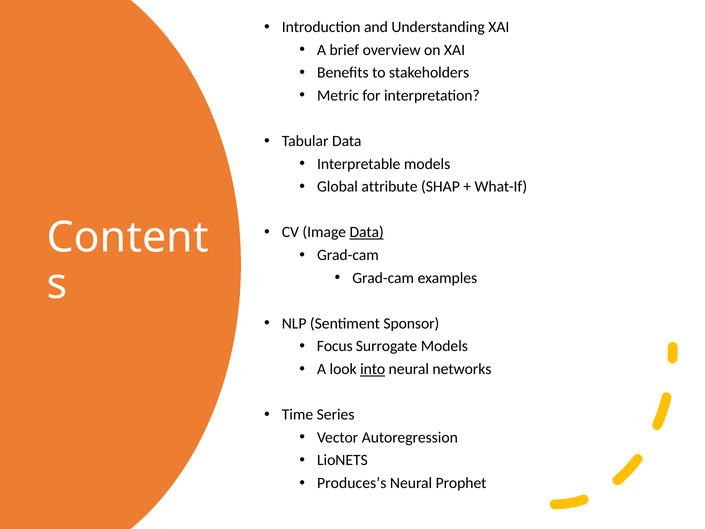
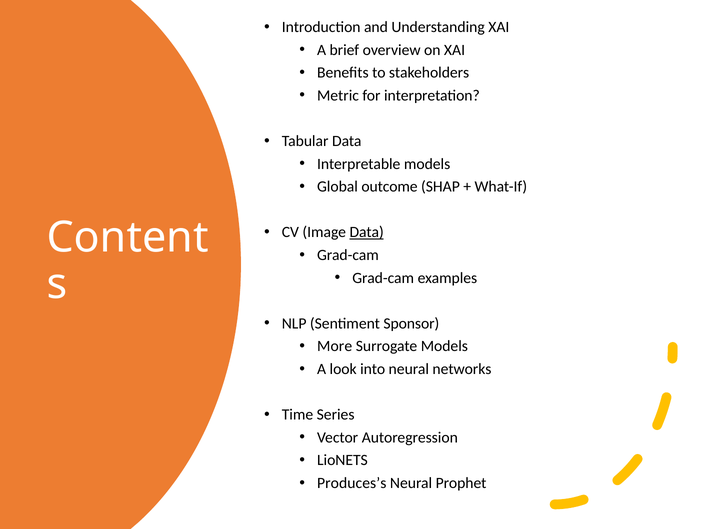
attribute: attribute -> outcome (390, 187)
Focus: Focus -> More (335, 346)
into underline: present -> none (373, 369)
